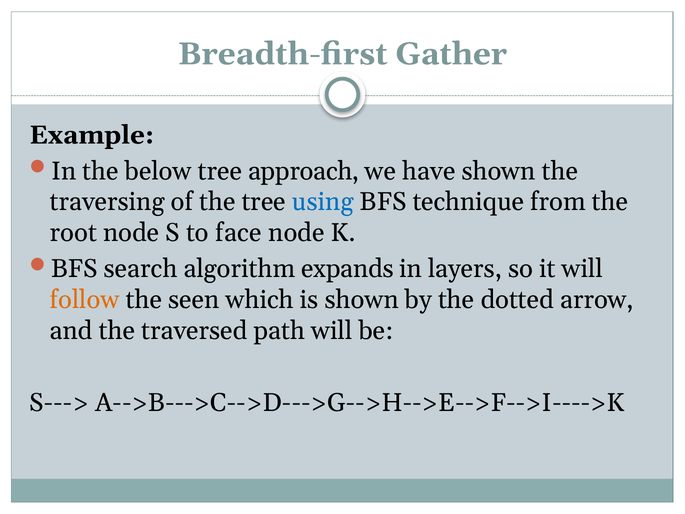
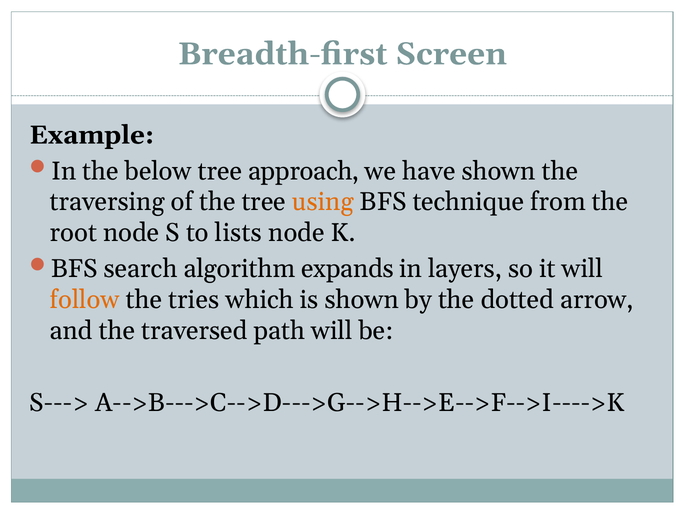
Gather: Gather -> Screen (451, 54)
using colour: blue -> orange (323, 202)
face: face -> lists (238, 233)
seen: seen -> tries (194, 300)
